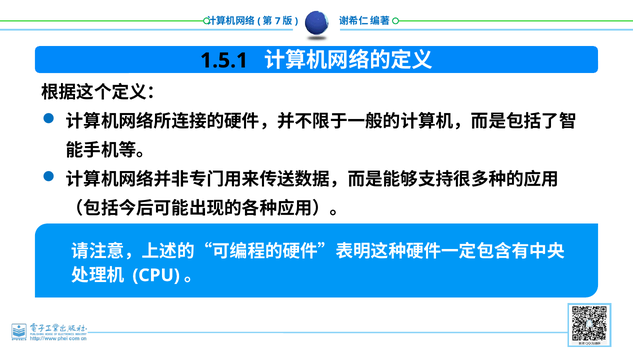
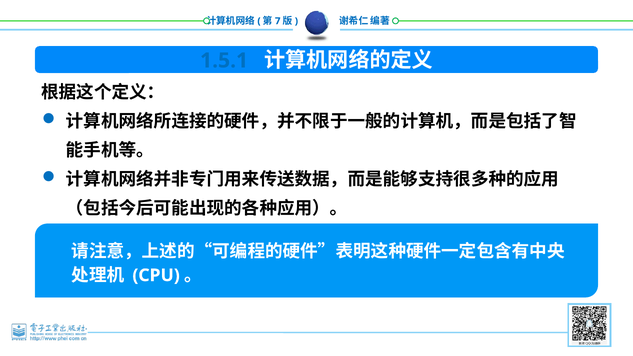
1.5.1 colour: black -> blue (224, 60)
